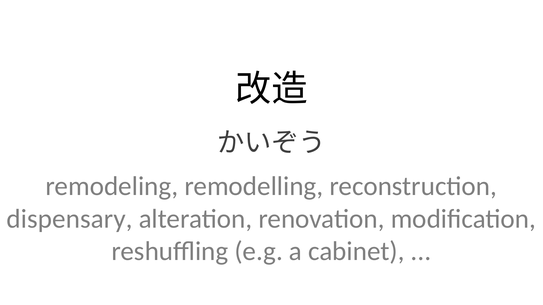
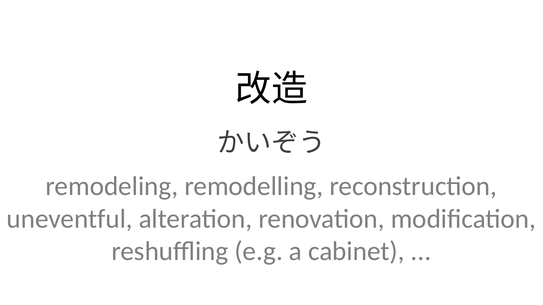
dispensary: dispensary -> uneventful (70, 219)
